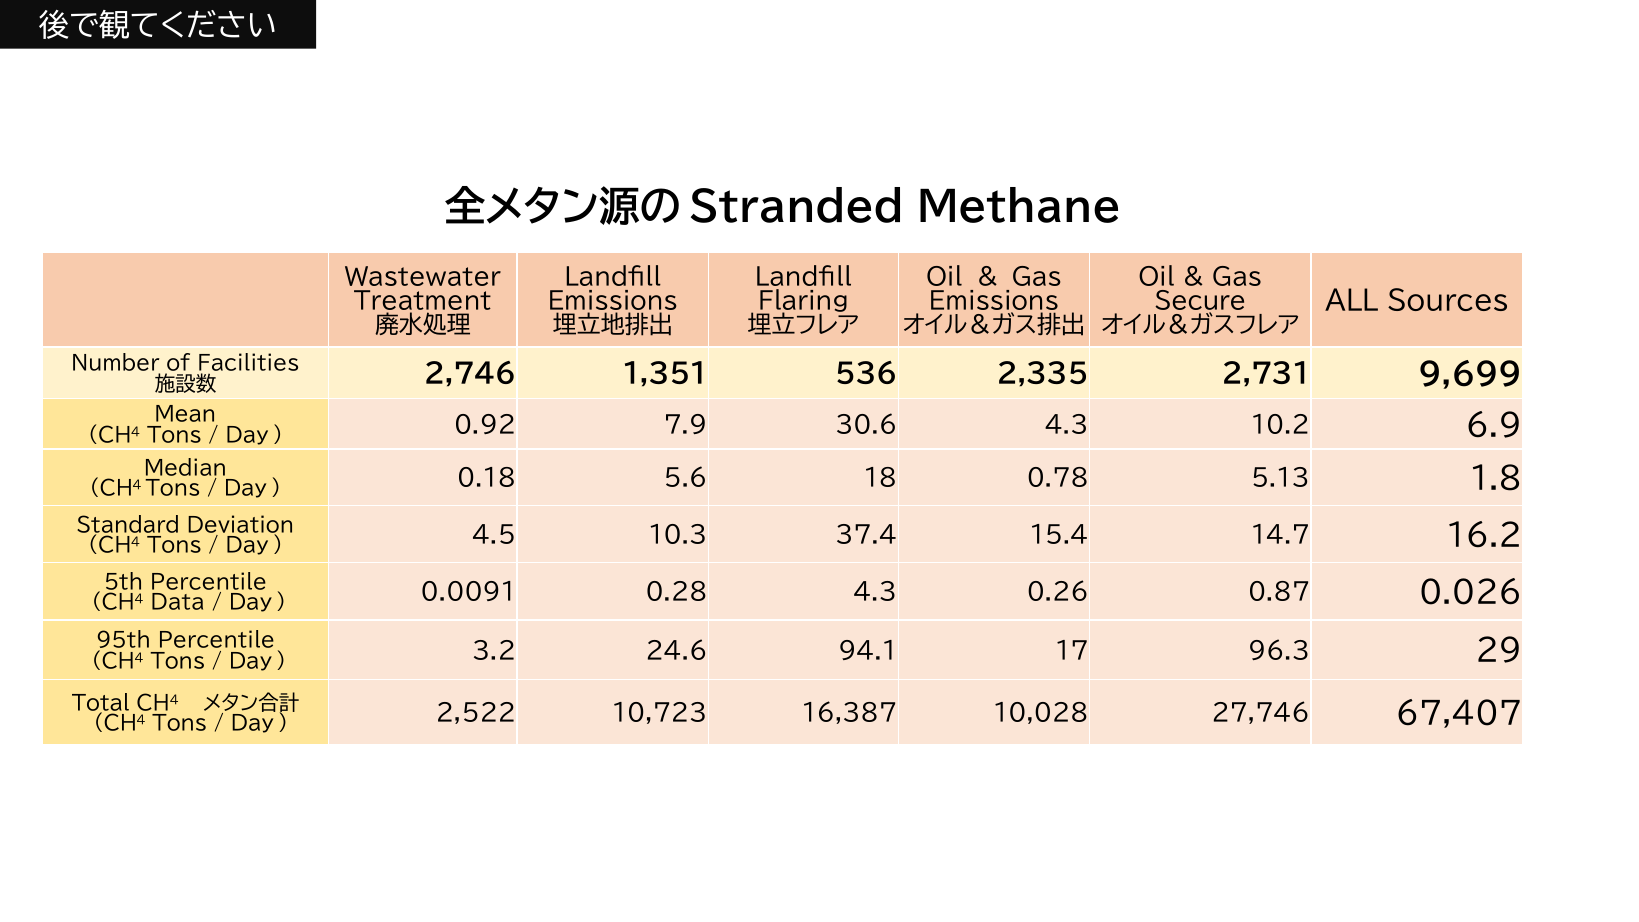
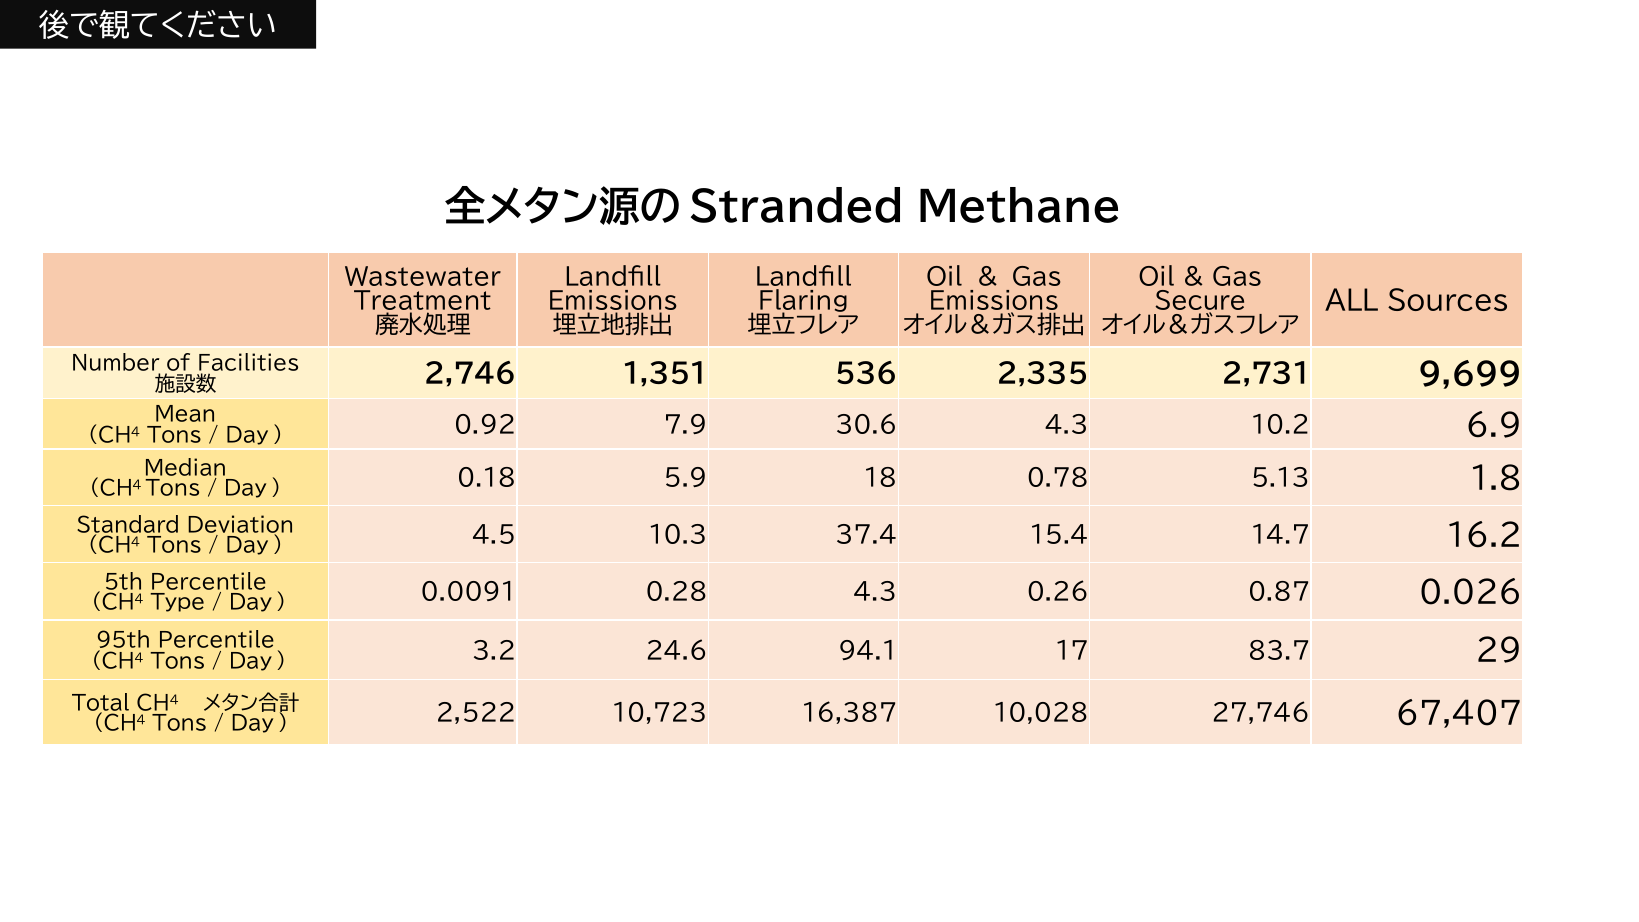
5.6: 5.6 -> 5.9 (686, 479)
Data: Data -> Type (178, 603)
96.3: 96.3 -> 83.7 (1279, 651)
